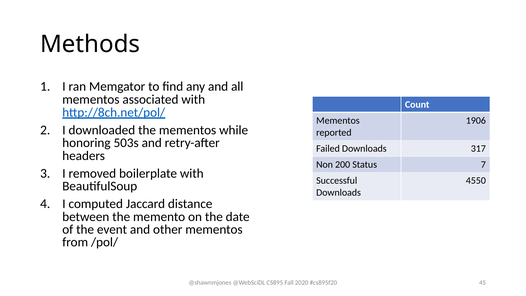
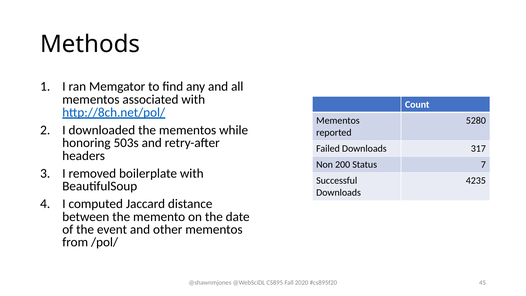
1906: 1906 -> 5280 (476, 120)
4550: 4550 -> 4235 (476, 180)
